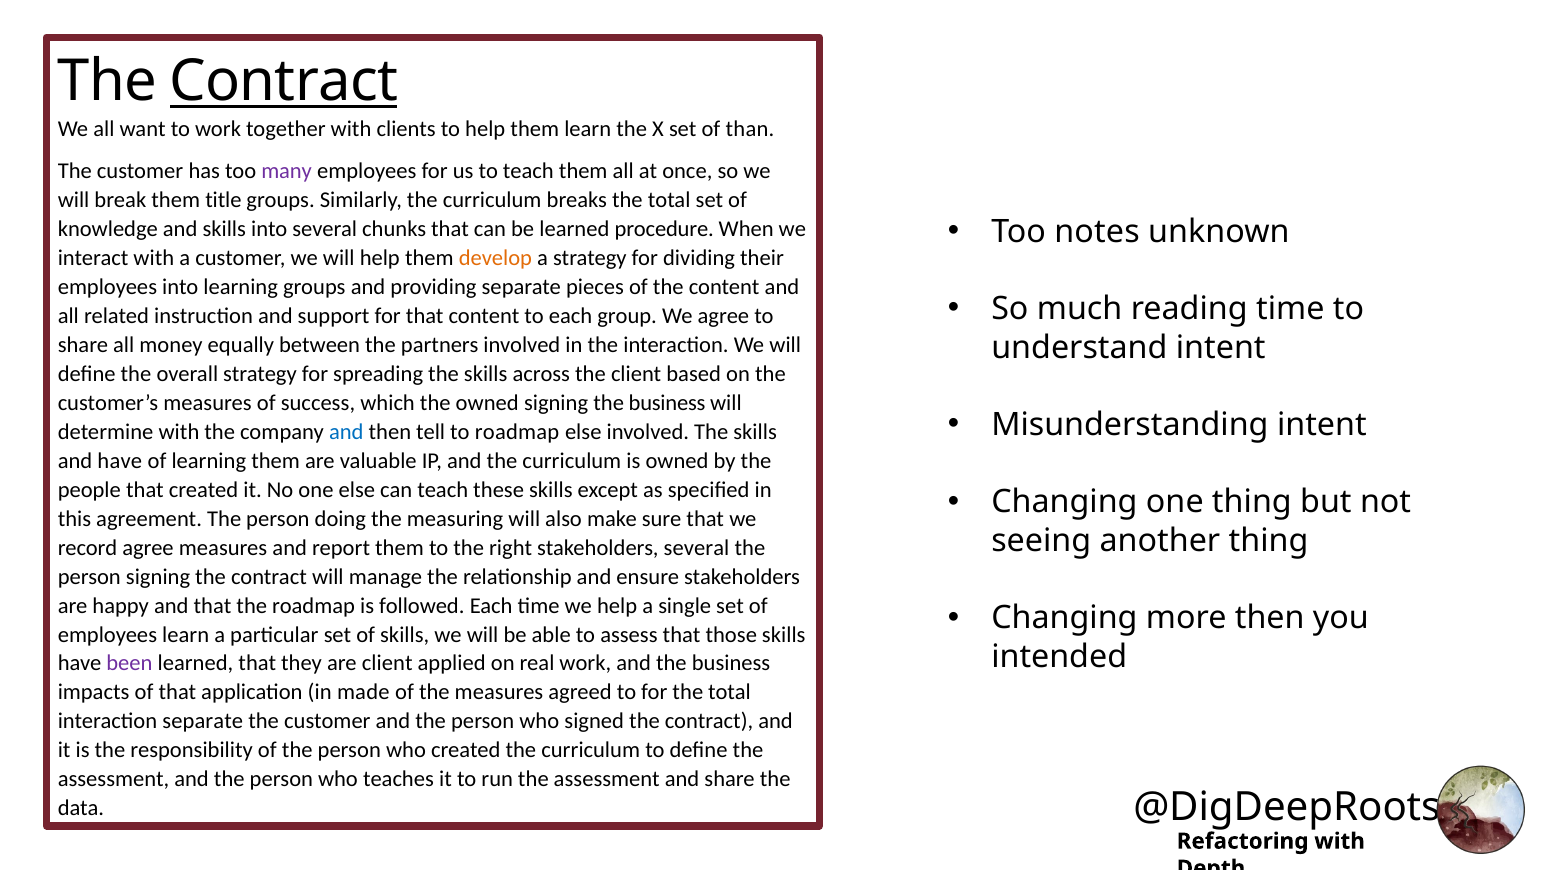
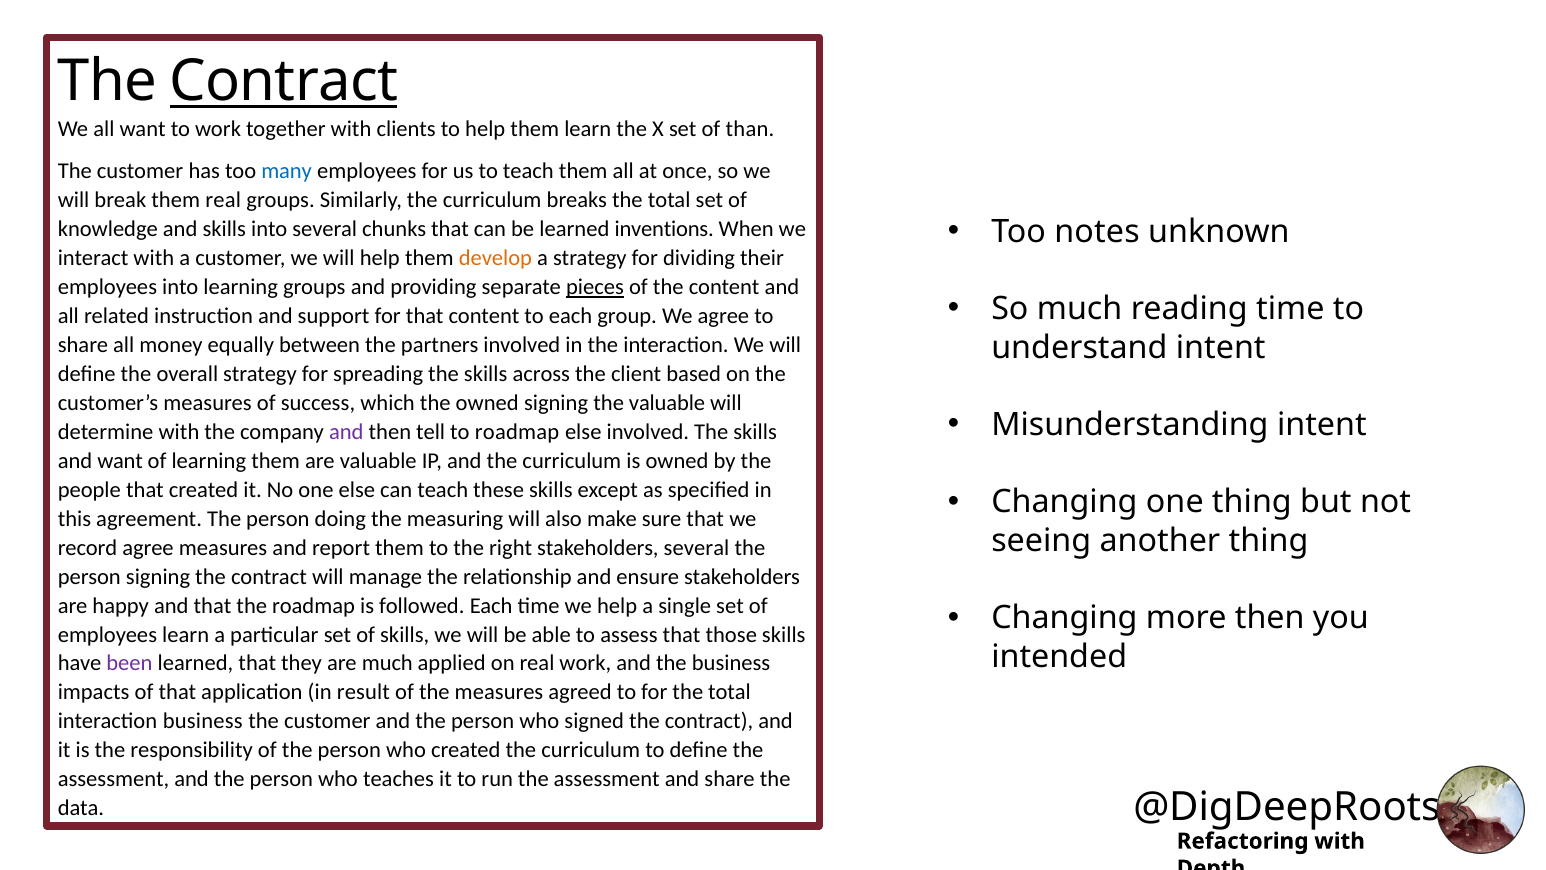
many colour: purple -> blue (287, 171)
them title: title -> real (223, 200)
procedure: procedure -> inventions (664, 229)
pieces underline: none -> present (595, 287)
signing the business: business -> valuable (667, 403)
and colour: blue -> purple (346, 432)
and have: have -> want (120, 461)
are client: client -> much (387, 663)
made: made -> result (363, 692)
interaction separate: separate -> business (203, 721)
